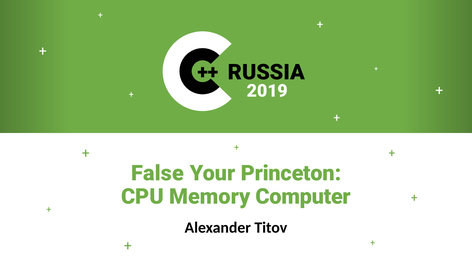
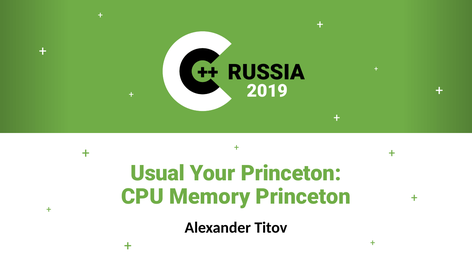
False: False -> Usual (158, 174)
Memory Computer: Computer -> Princeton (303, 197)
